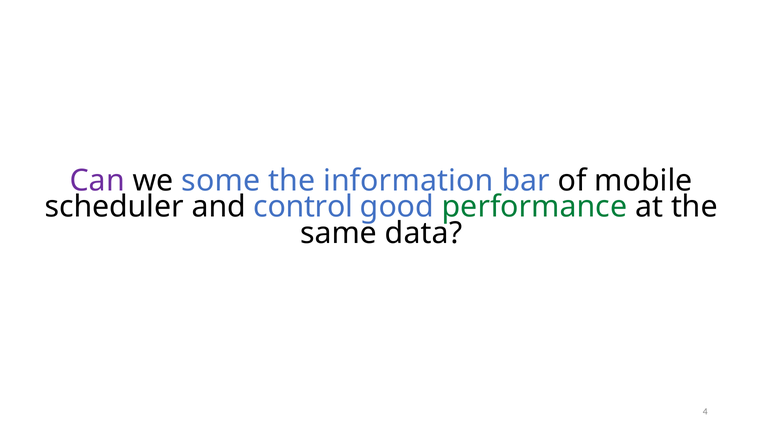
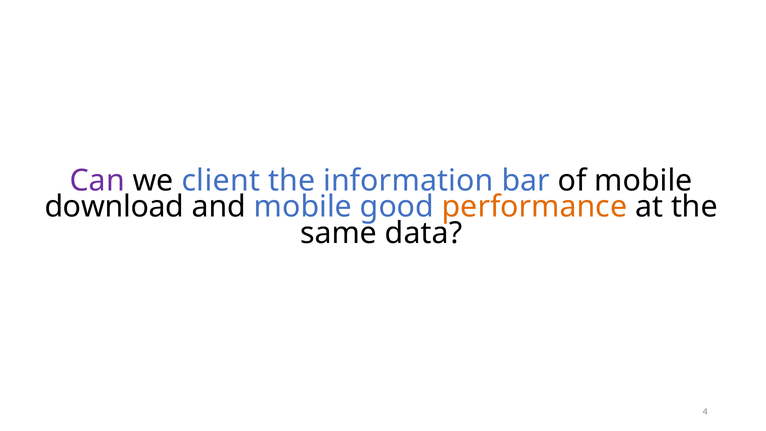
some: some -> client (221, 181)
scheduler: scheduler -> download (114, 207)
and control: control -> mobile (303, 207)
performance colour: green -> orange (534, 207)
